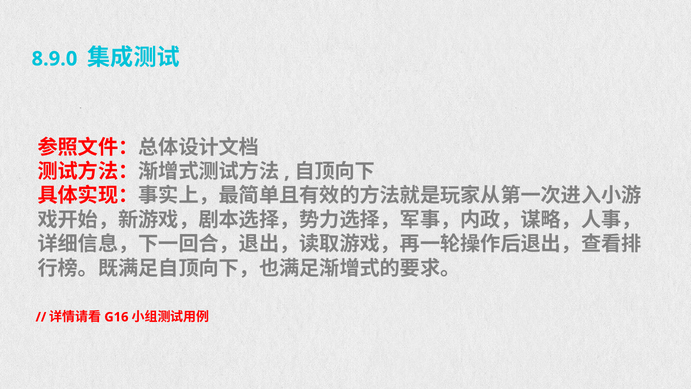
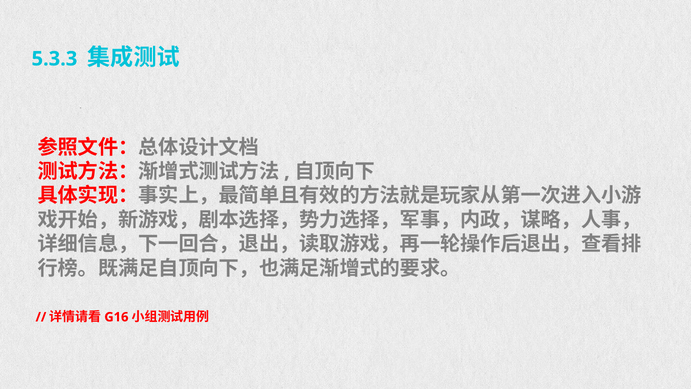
8.9.0: 8.9.0 -> 5.3.3 (54, 59)
